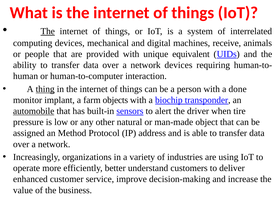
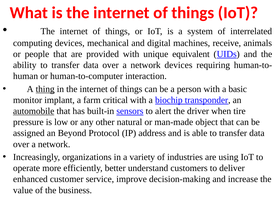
The underline: present -> none (48, 31)
done: done -> basic (238, 89)
objects: objects -> critical (115, 100)
Method: Method -> Beyond (72, 133)
